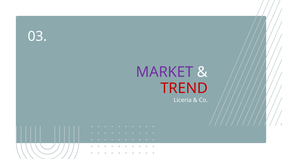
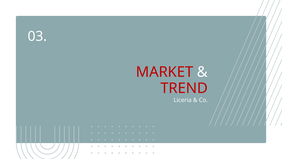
MARKET colour: purple -> red (165, 72)
